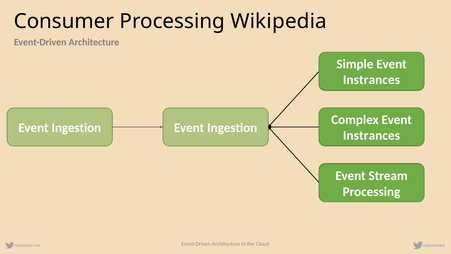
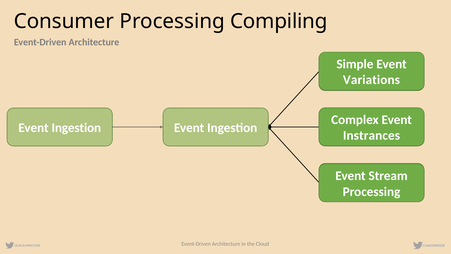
Wikipedia: Wikipedia -> Compiling (279, 21)
Instrances: Instrances -> Variations (371, 80)
